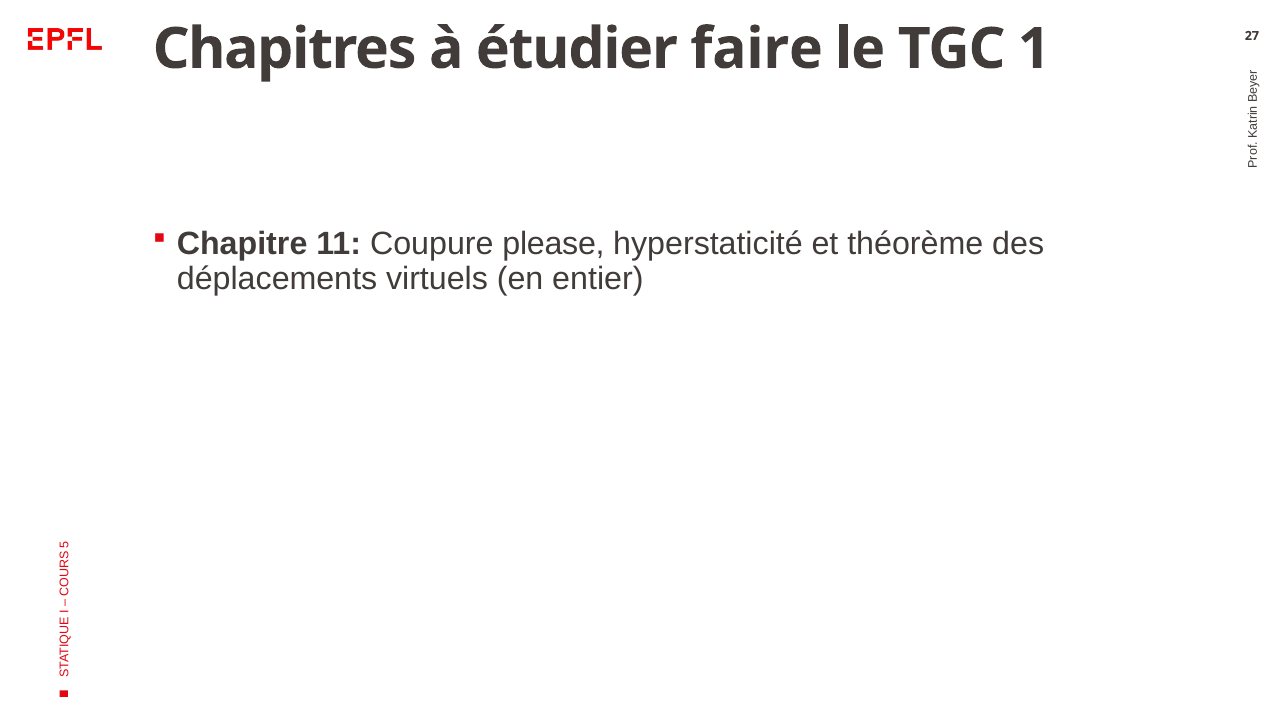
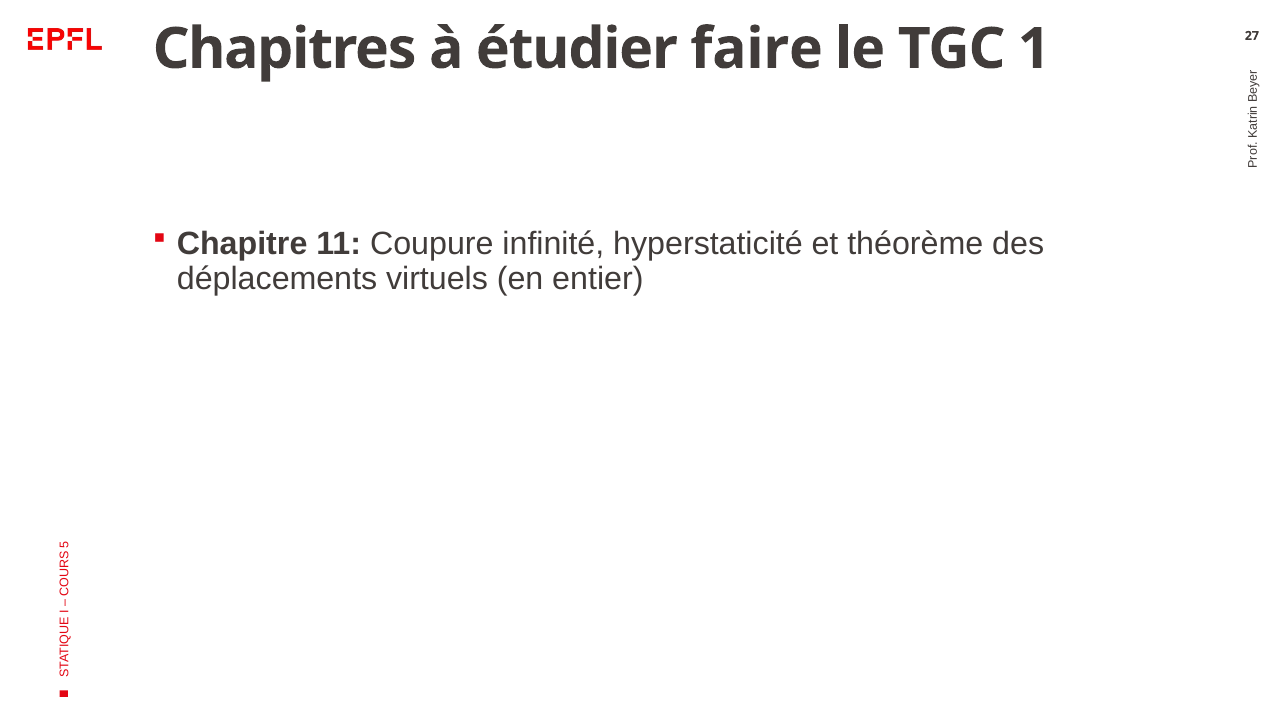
please: please -> infinité (553, 244)
